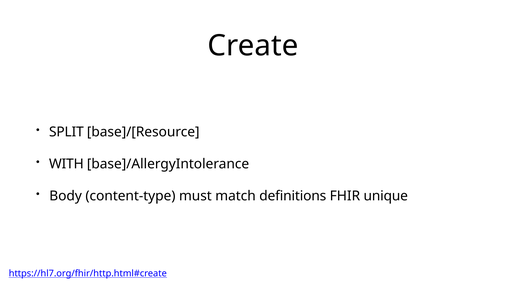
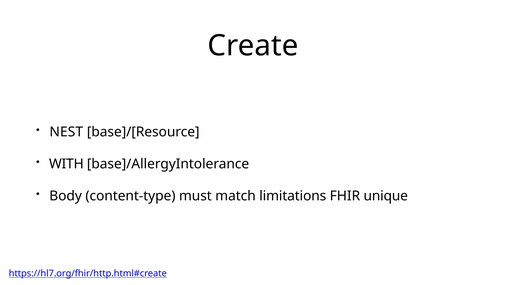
SPLIT: SPLIT -> NEST (66, 132)
definitions: definitions -> limitations (293, 196)
